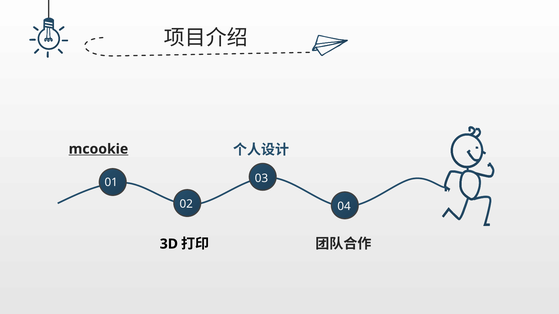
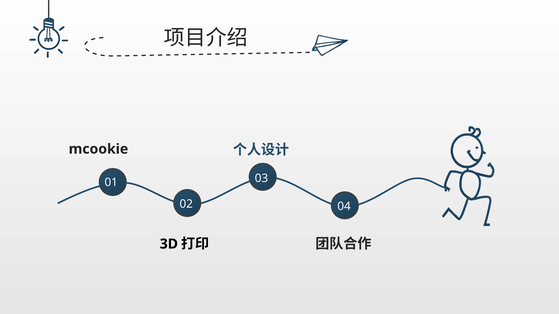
mcookie underline: present -> none (98, 149)
